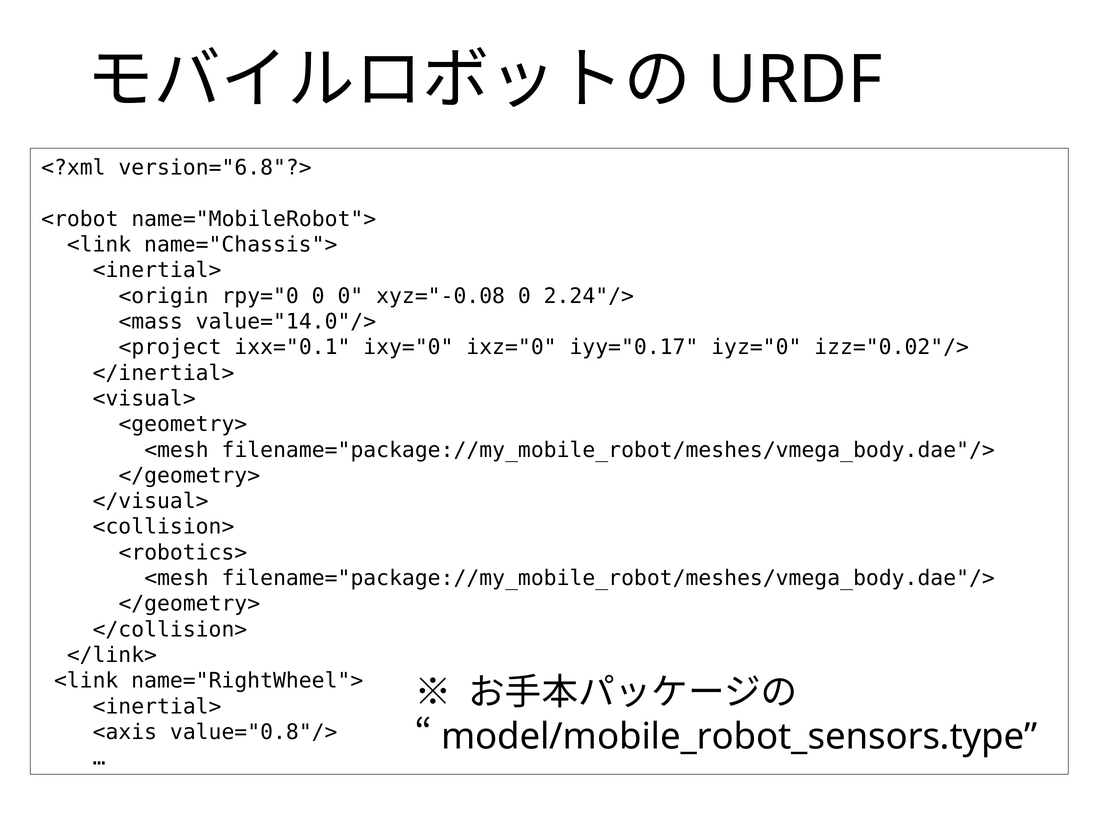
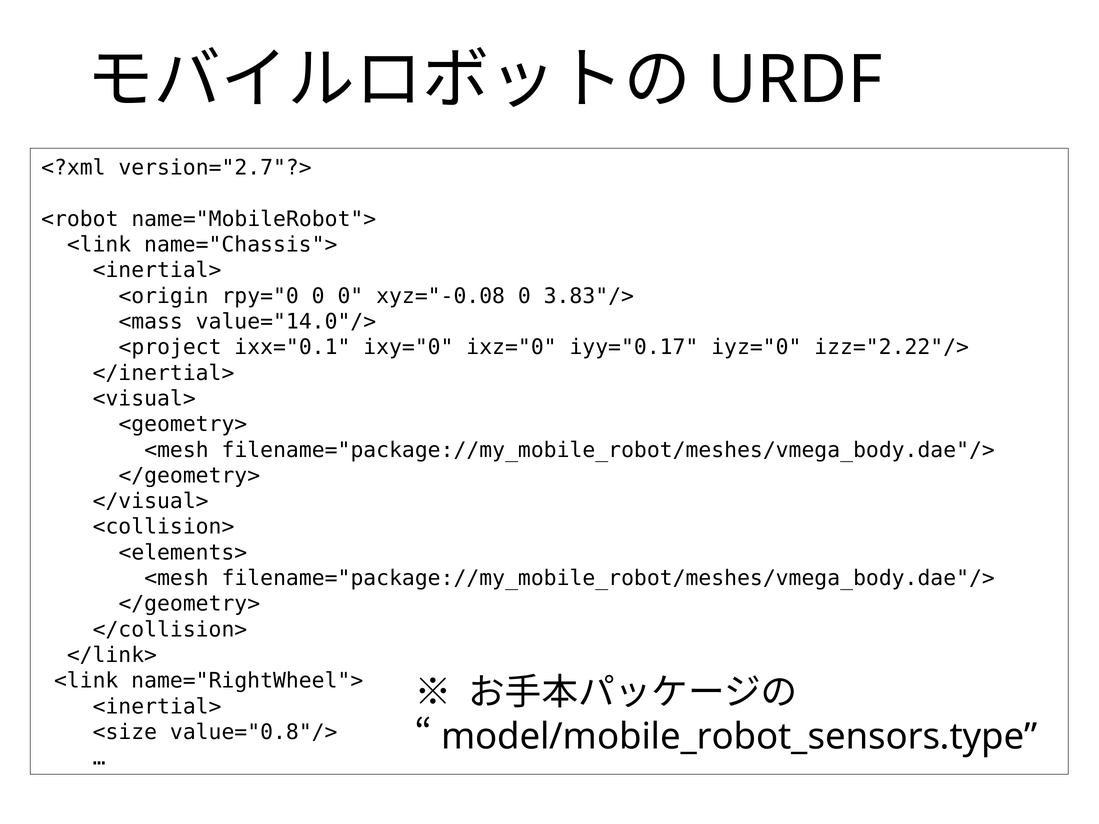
version="6.8"?>: version="6.8"?> -> version="2.7"?> (215, 168)
2.24"/>: 2.24"/> -> 3.83"/> (589, 296)
izz="0.02"/>: izz="0.02"/> -> izz="2.22"/> (892, 347)
<robotics>: <robotics> -> <elements> (183, 553)
<axis: <axis -> <size (125, 732)
